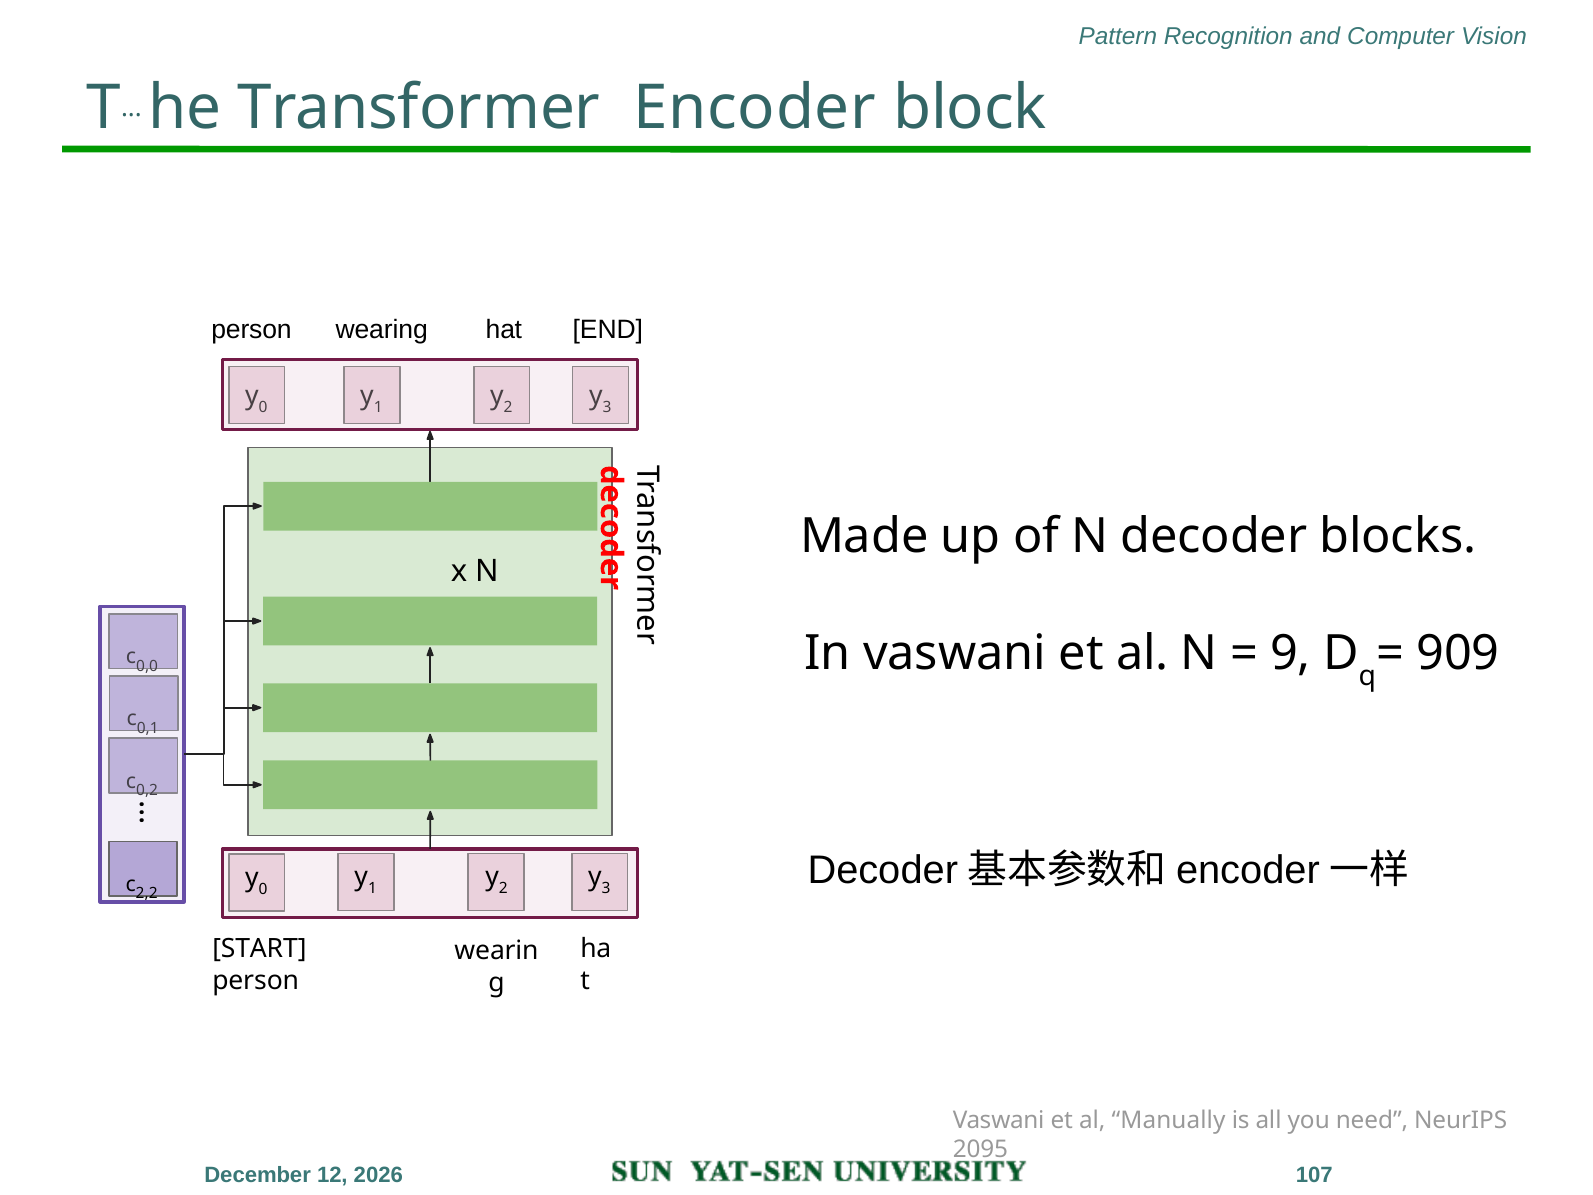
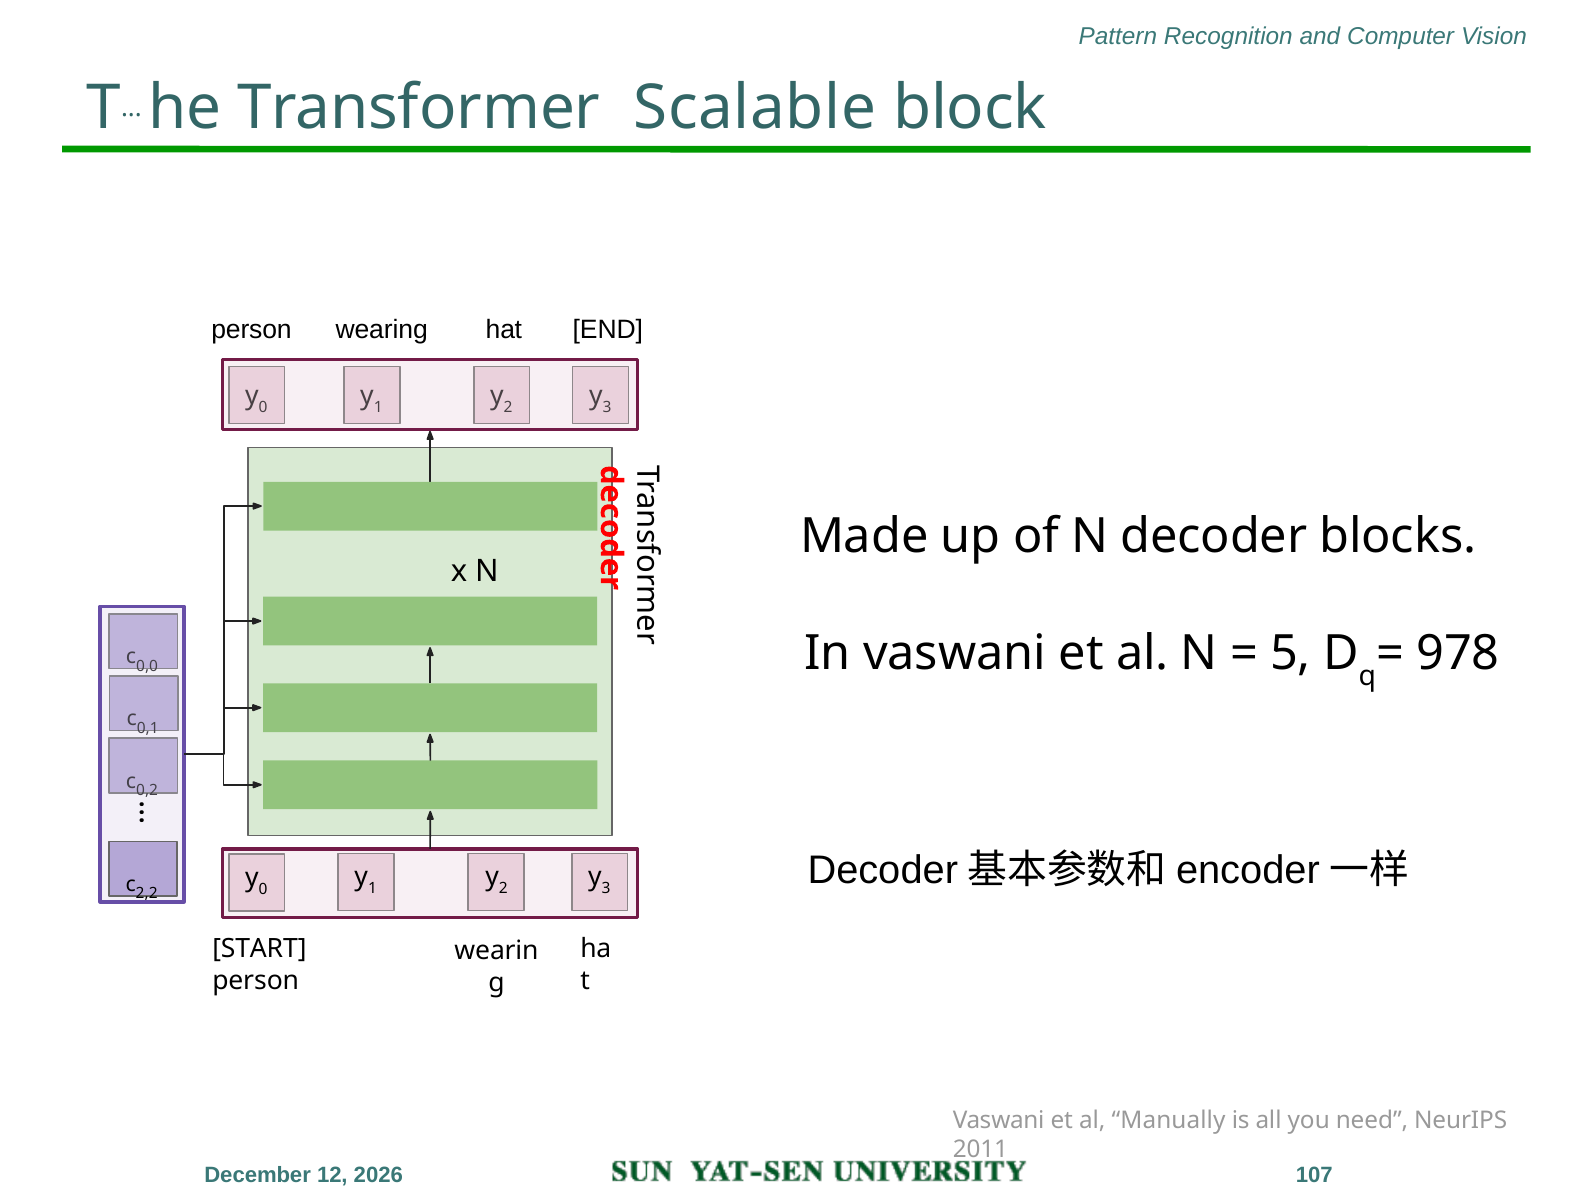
Encoder: Encoder -> Scalable (755, 108)
9: 9 -> 5 (1291, 653)
909: 909 -> 978 (1458, 653)
2095: 2095 -> 2011 (980, 1150)
